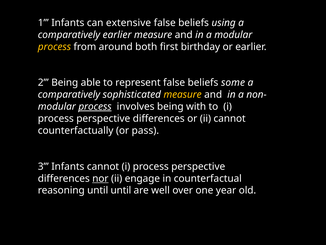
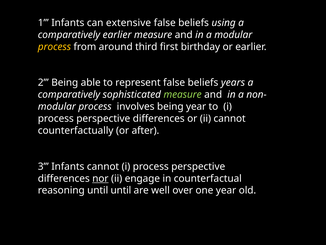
both: both -> third (146, 47)
some: some -> years (233, 83)
measure colour: yellow -> light green (183, 94)
process underline: present -> none (95, 106)
being with: with -> year (196, 106)
pass: pass -> after (145, 130)
